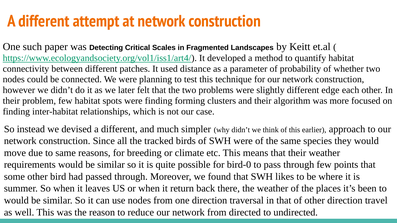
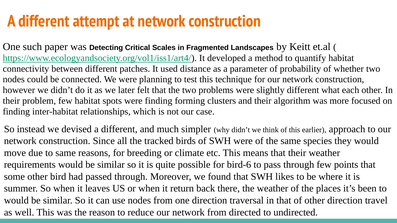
edge: edge -> what (331, 90)
bird-0: bird-0 -> bird-6 (239, 165)
